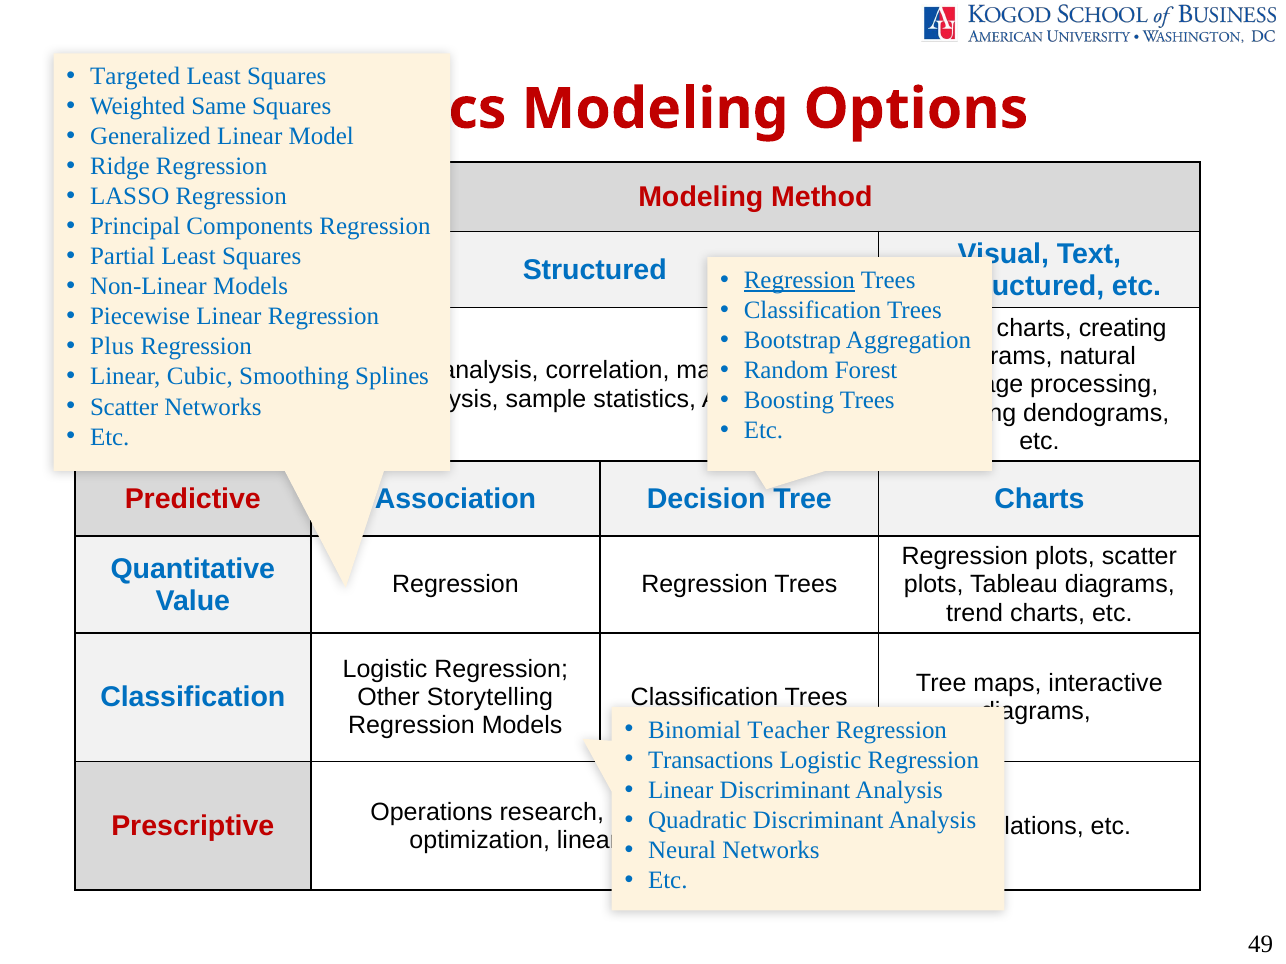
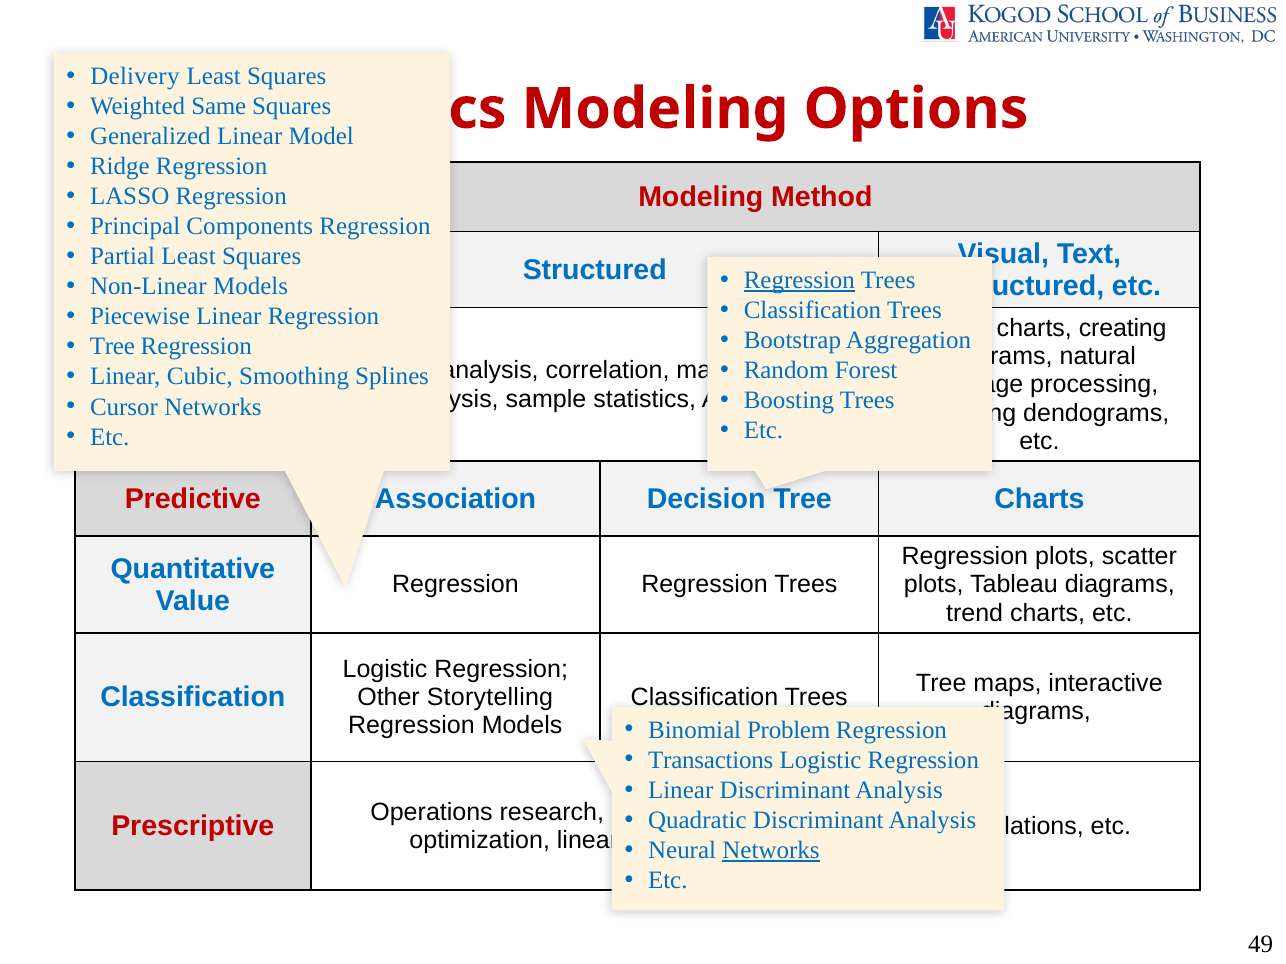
Targeted: Targeted -> Delivery (135, 77)
Plus: Plus -> Tree (112, 347)
Scatter: Scatter -> Cursor (124, 407)
Teacher: Teacher -> Problem (789, 730)
Networks underline: none -> present (771, 851)
